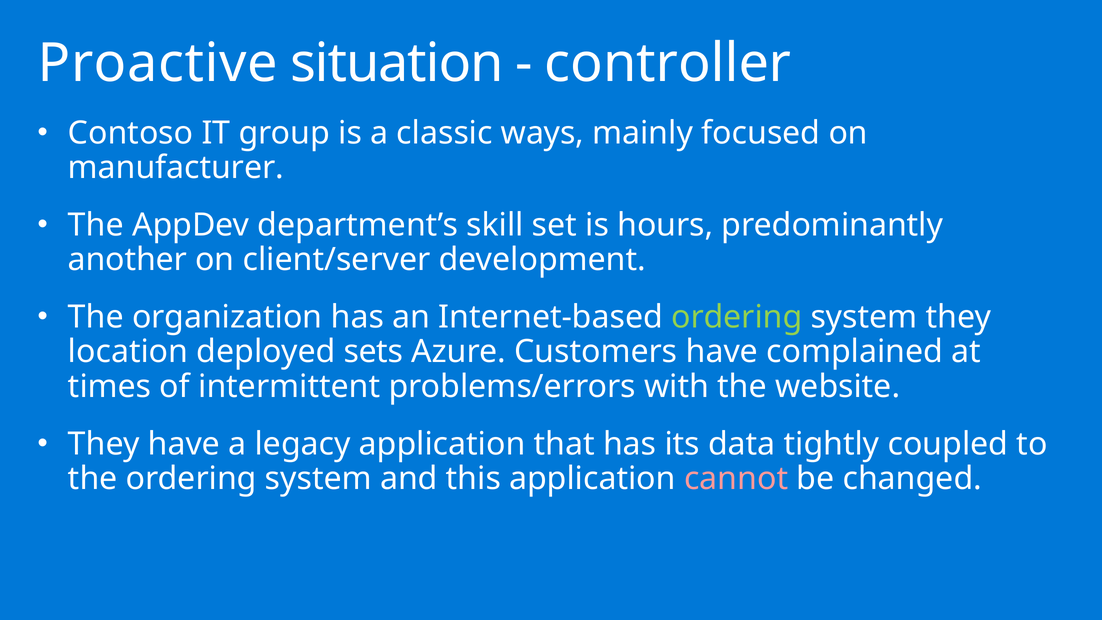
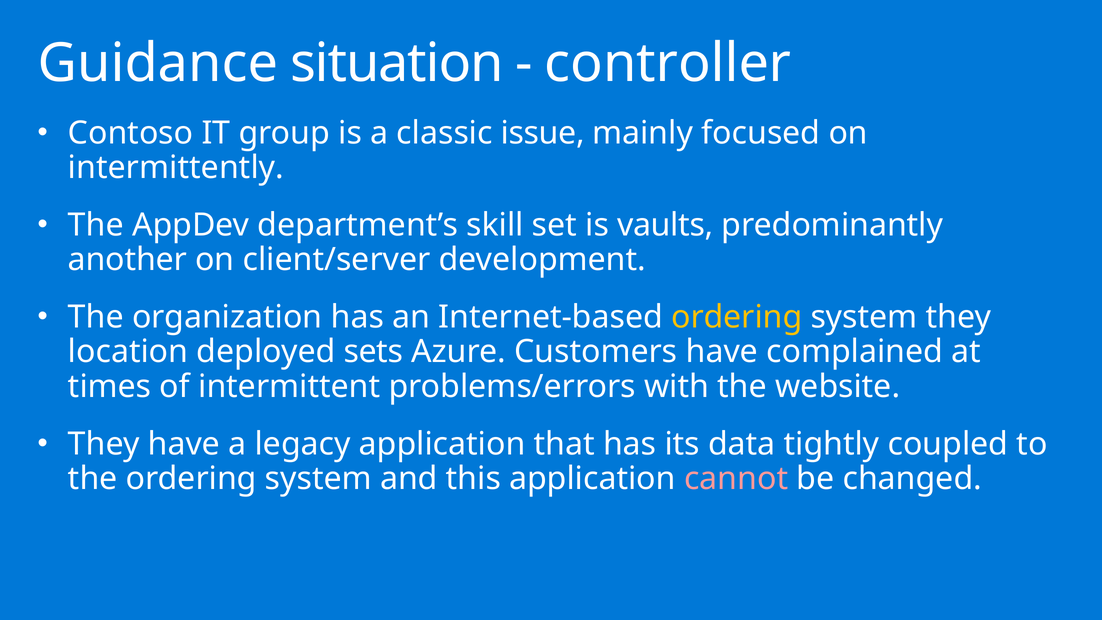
Proactive: Proactive -> Guidance (158, 63)
ways: ways -> issue (543, 133)
manufacturer: manufacturer -> intermittently (176, 168)
hours: hours -> vaults (665, 225)
ordering colour: light green -> yellow (737, 317)
